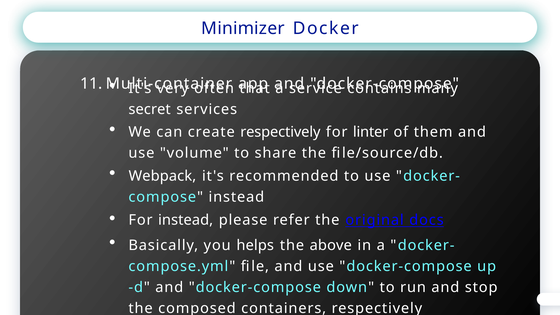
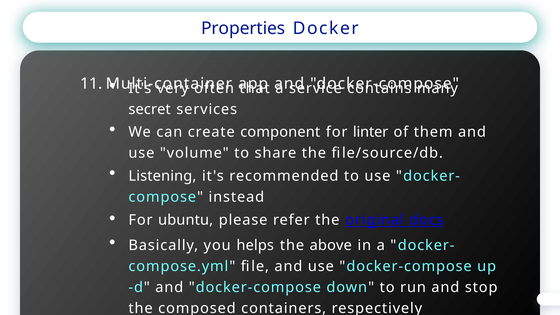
Minimizer: Minimizer -> Properties (243, 28)
create respectively: respectively -> component (280, 132)
Webpack: Webpack -> Listening (162, 176)
For instead: instead -> ubuntu (186, 220)
